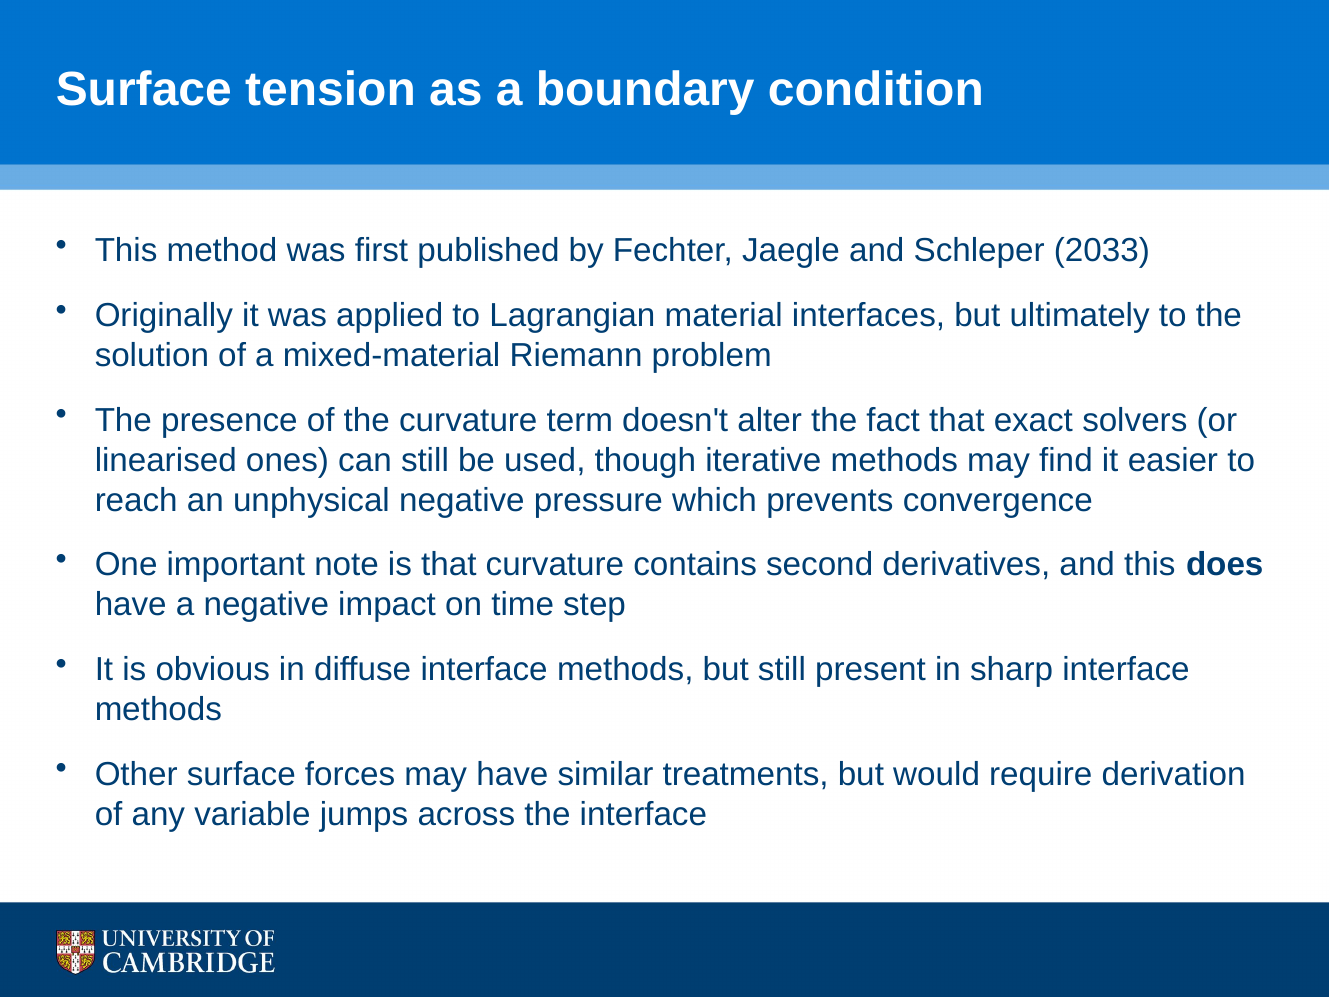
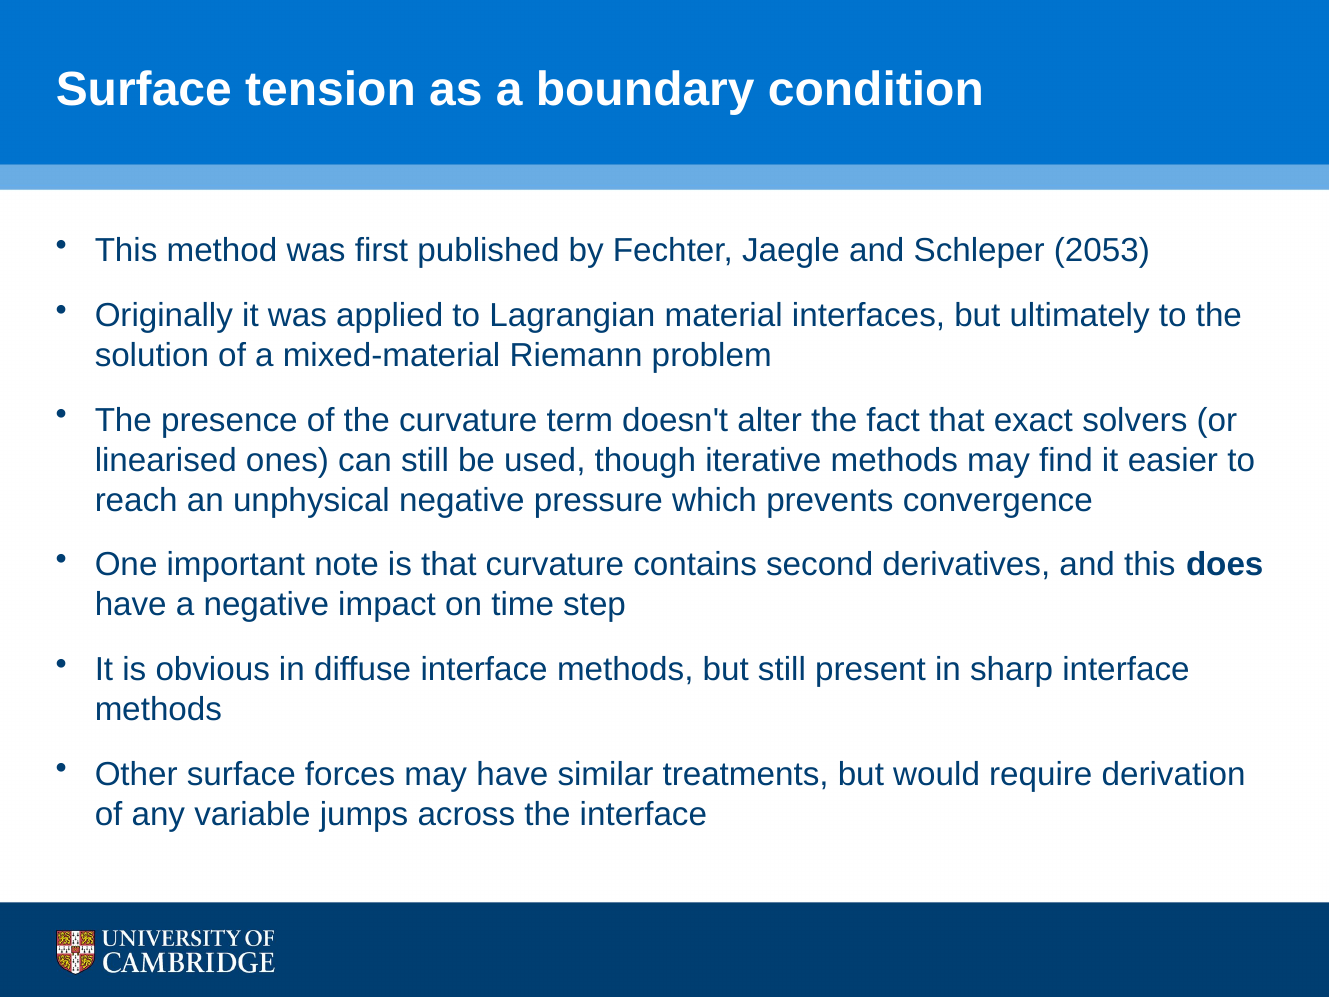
2033: 2033 -> 2053 (1102, 251)
